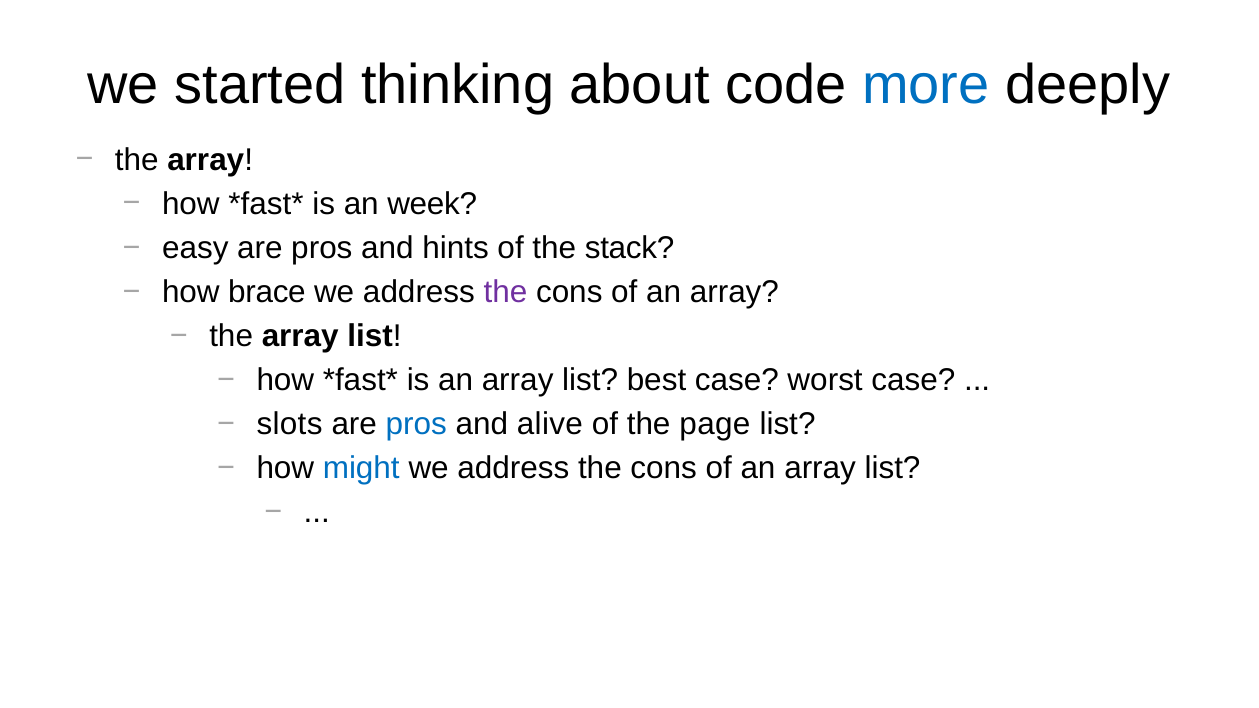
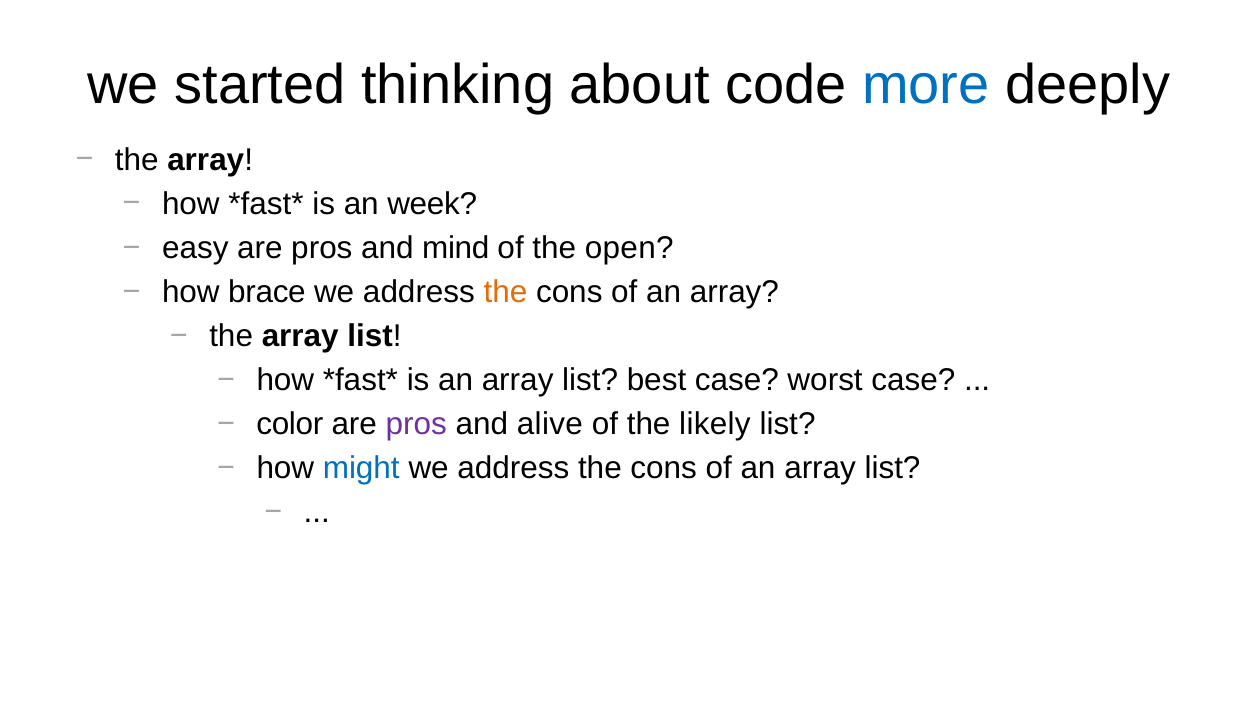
hints: hints -> mind (456, 248)
stack: stack -> open (629, 248)
the colour: purple -> orange (506, 292)
slots: slots -> color (290, 424)
pros colour: blue -> purple (416, 424)
page: page -> likely (715, 424)
